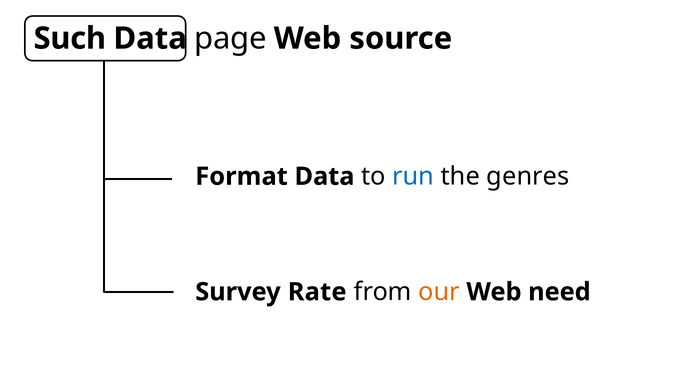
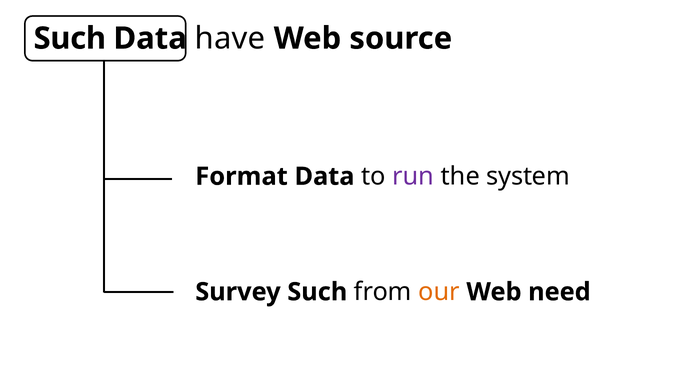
page: page -> have (230, 38)
run colour: blue -> purple (413, 176)
genres: genres -> system (528, 176)
Survey Rate: Rate -> Such (317, 292)
